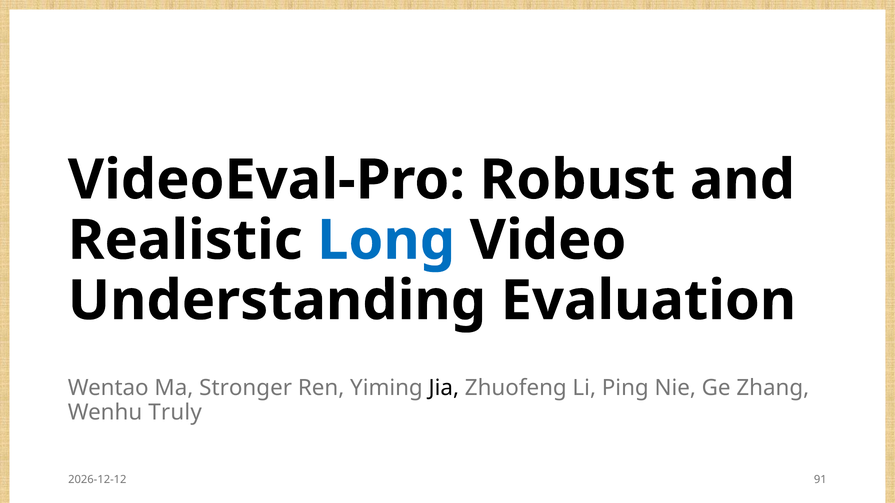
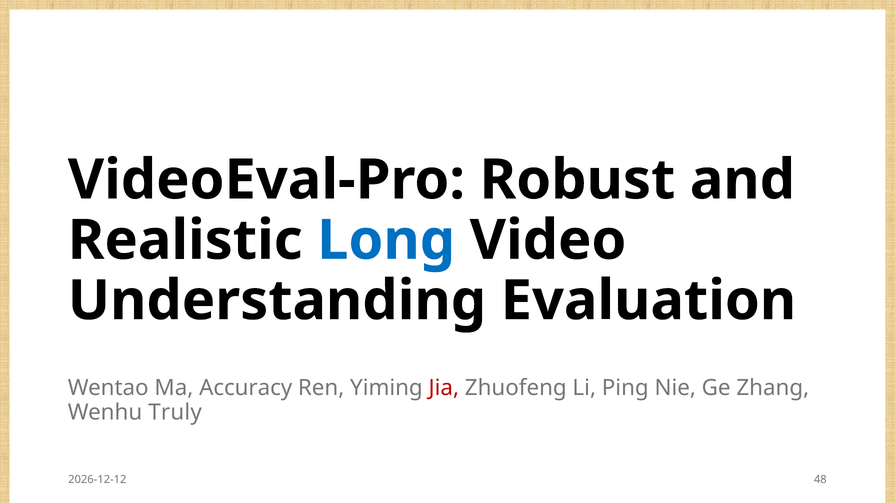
Stronger: Stronger -> Accuracy (246, 388)
Jia colour: black -> red (444, 388)
91: 91 -> 48 (820, 480)
